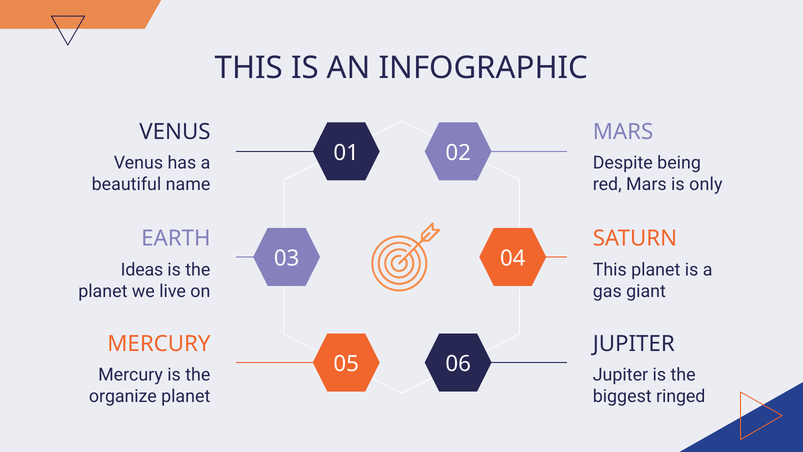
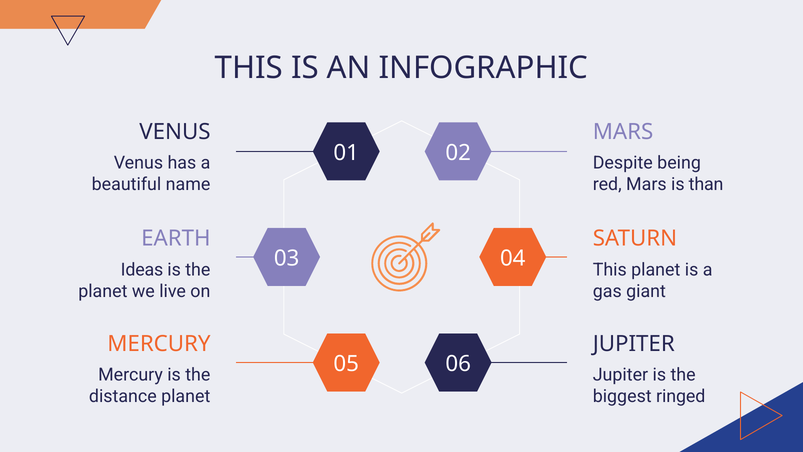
only: only -> than (706, 184)
organize: organize -> distance (123, 396)
